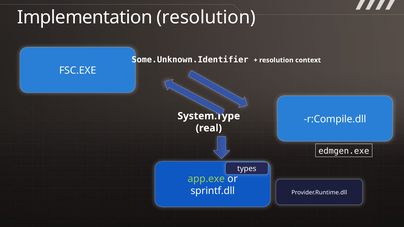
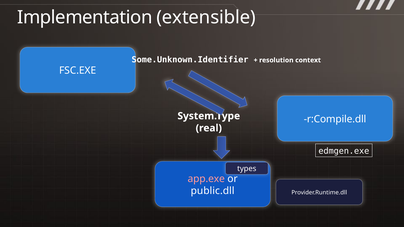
Implementation resolution: resolution -> extensible (206, 17)
app.exe colour: light green -> pink (206, 179)
sprintf.dll: sprintf.dll -> public.dll (213, 191)
